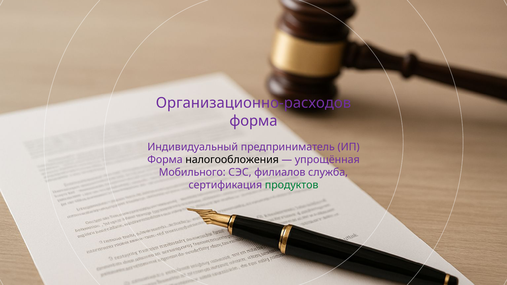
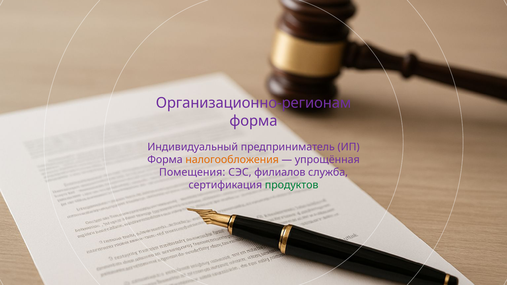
Организационно-расходов: Организационно-расходов -> Организационно-регионам (254, 103)
налогообложения colour: black -> orange (232, 160)
Мобильного: Мобильного -> Помещения (192, 173)
